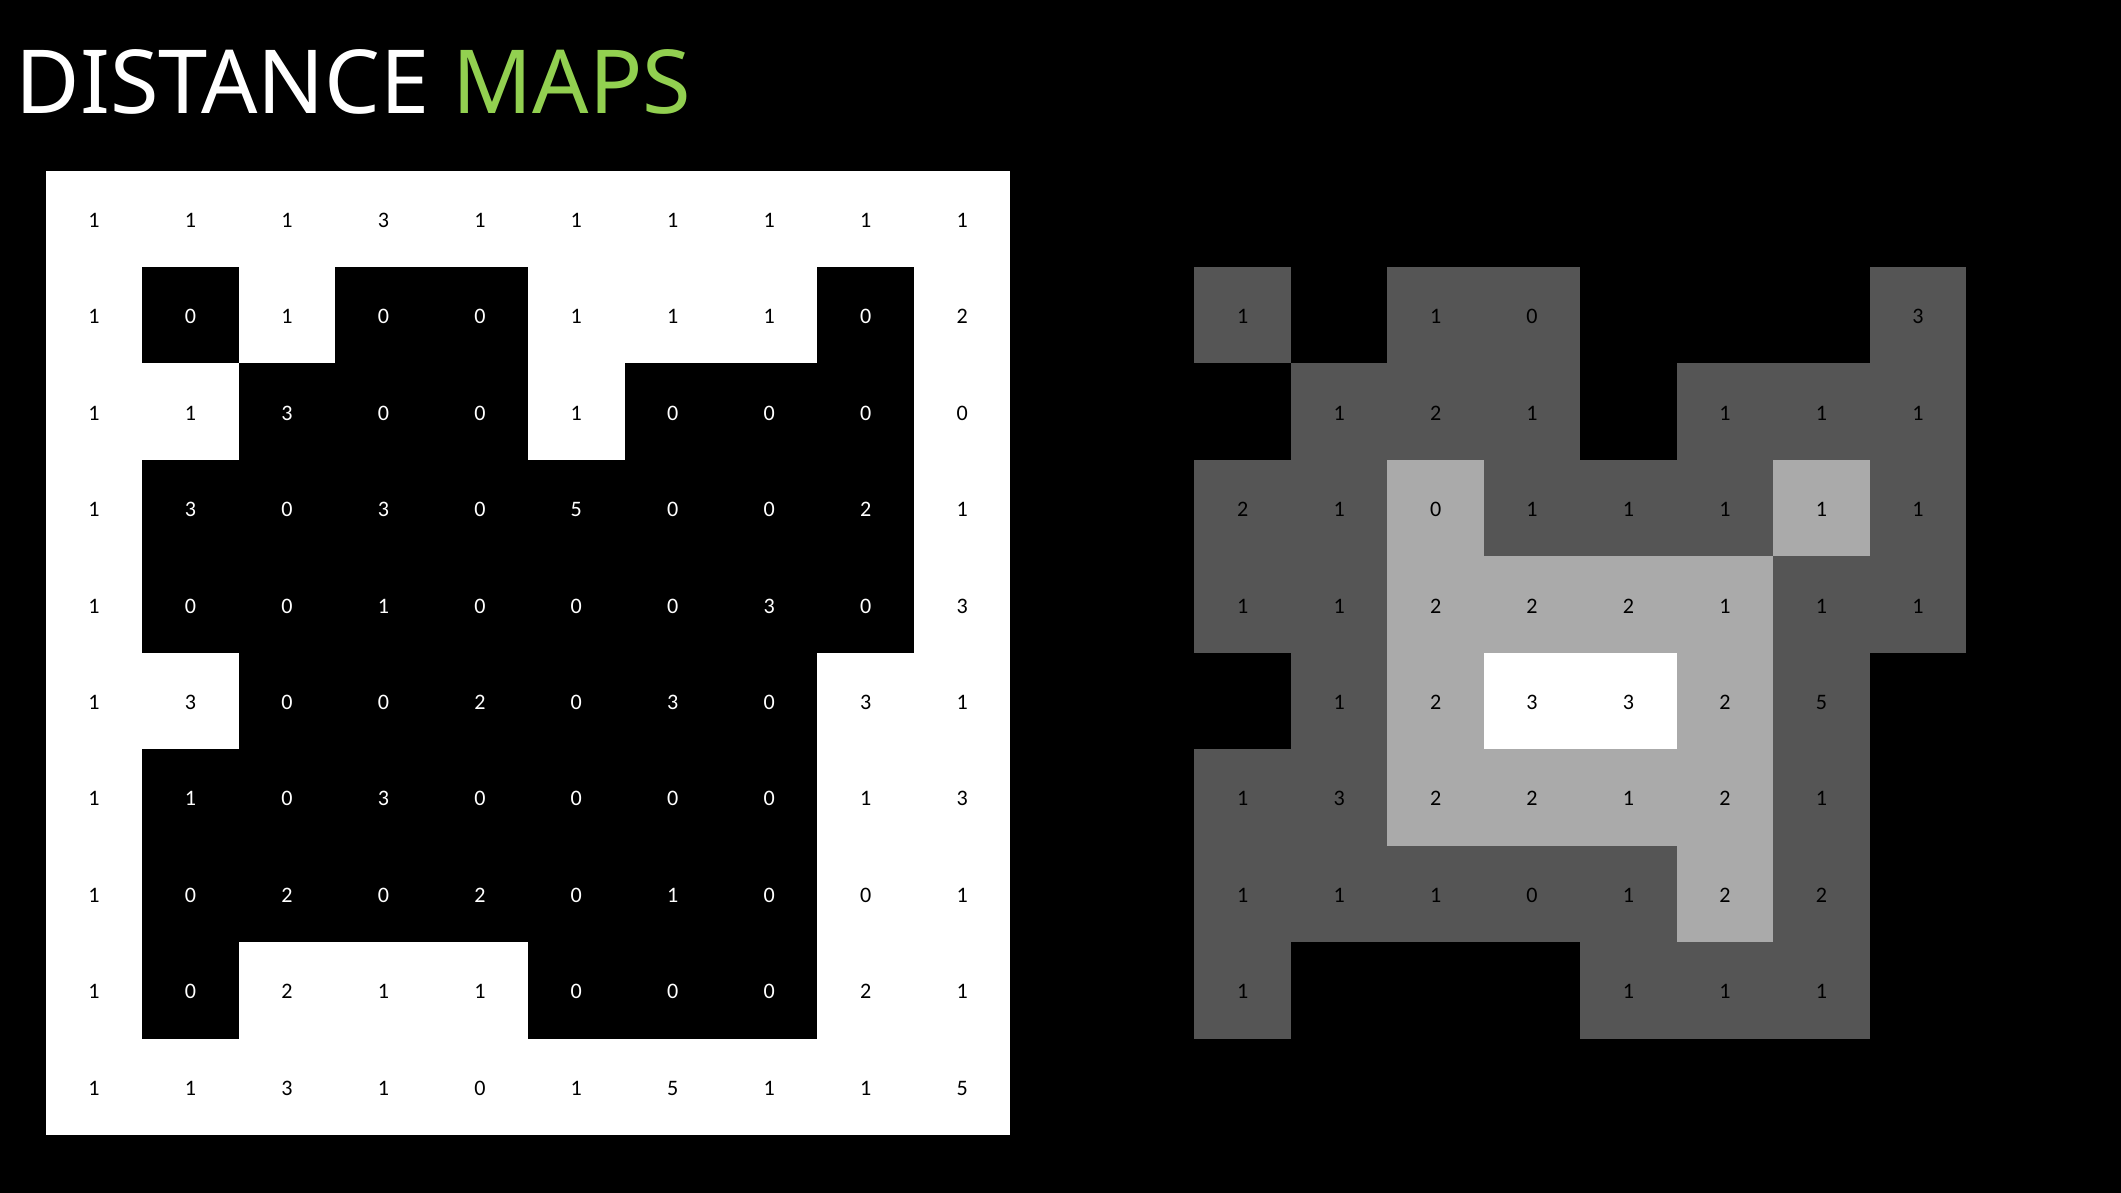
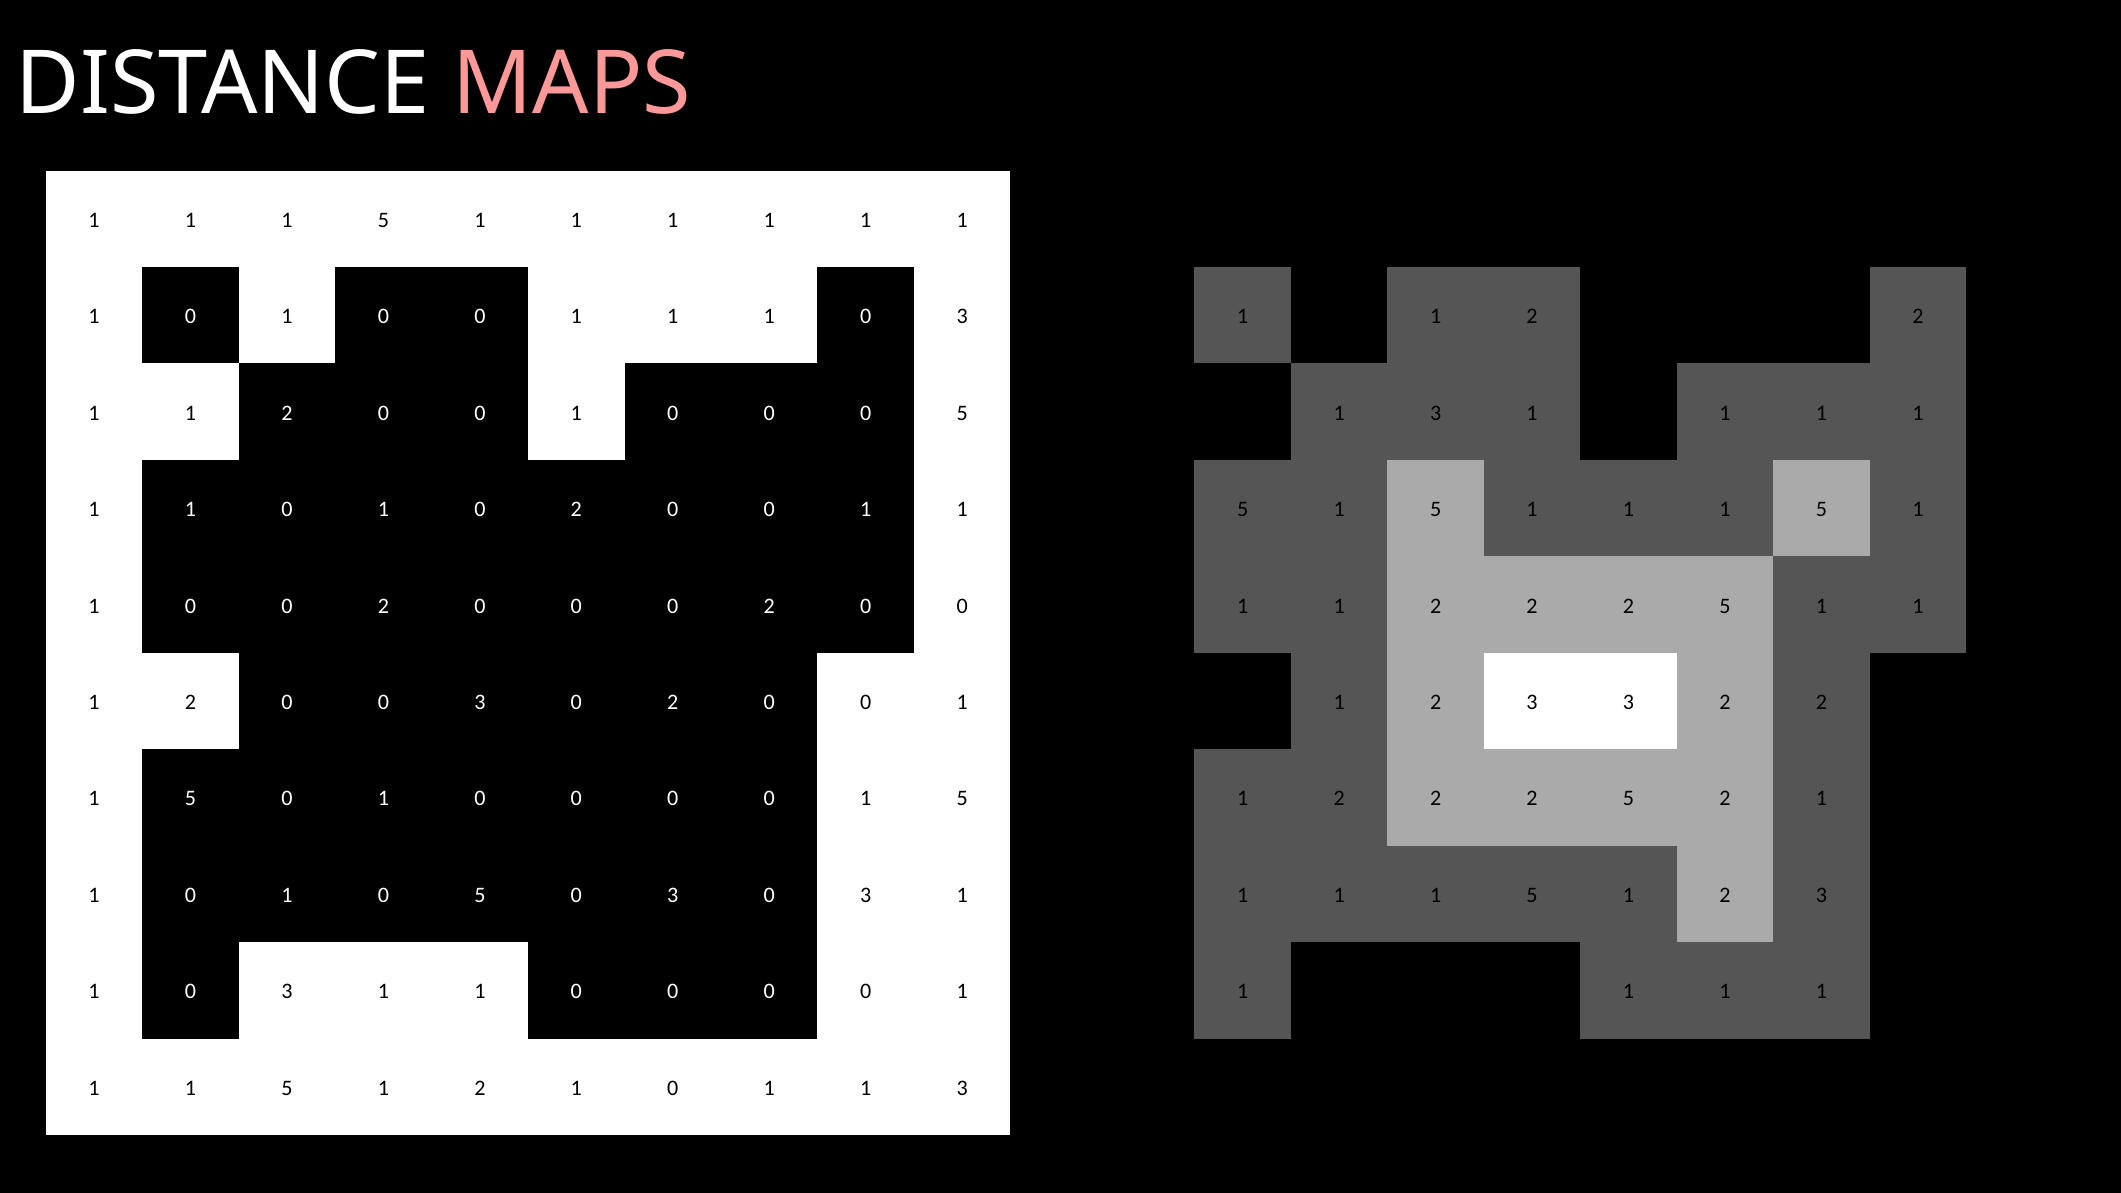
MAPS colour: light green -> pink (572, 84)
3: 3 -> 5 (383, 220)
2: 2 -> 3 (962, 316)
0: 0 -> 2 (1532, 316)
3: 3 -> 2 (1918, 316)
3: 3 -> 2 (287, 413)
0: 0 -> 5 (962, 413)
2: 2 -> 3 (1436, 413)
3: 3 -> 1 (191, 509)
3: 3 -> 1 (383, 509)
5: 5 -> 2 (576, 509)
2: 2 -> 1 (866, 509)
2: 2 -> 5 (1243, 509)
0: 0 -> 5 (1436, 509)
1: 1 -> 5 (1821, 509)
1: 1 -> 2 (383, 606)
3: 3 -> 2 (769, 606)
3: 3 -> 0 (962, 606)
1: 1 -> 5 (1725, 606)
3: 3 -> 2 (191, 702)
2: 2 -> 3 (480, 702)
3: 3 -> 2 (673, 702)
3: 3 -> 0 (866, 702)
3 2 5: 5 -> 2 (1821, 702)
1: 1 -> 5 (191, 799)
3: 3 -> 1 (383, 799)
3: 3 -> 5 (962, 799)
3: 3 -> 2 (1339, 799)
1: 1 -> 5 (1629, 799)
2: 2 -> 1 (287, 895)
2: 2 -> 5 (480, 895)
1: 1 -> 3 (673, 895)
0: 0 -> 3 (866, 895)
0: 0 -> 5 (1532, 895)
2: 2 -> 3 (1821, 895)
2: 2 -> 3 (287, 992)
2: 2 -> 0 (866, 992)
3: 3 -> 5 (287, 1088)
0: 0 -> 2 (480, 1088)
5: 5 -> 0 (673, 1088)
1 1 5: 5 -> 3 (962, 1088)
